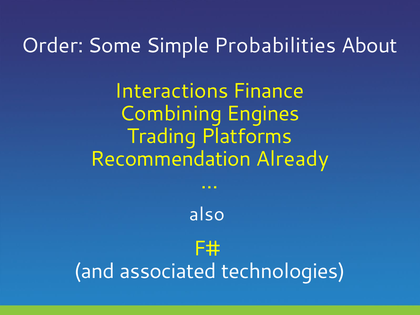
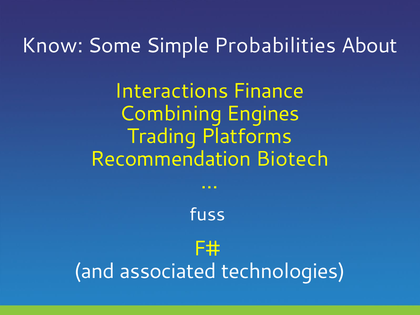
Order: Order -> Know (52, 45)
Already: Already -> Biotech (292, 159)
also: also -> fuss (207, 214)
